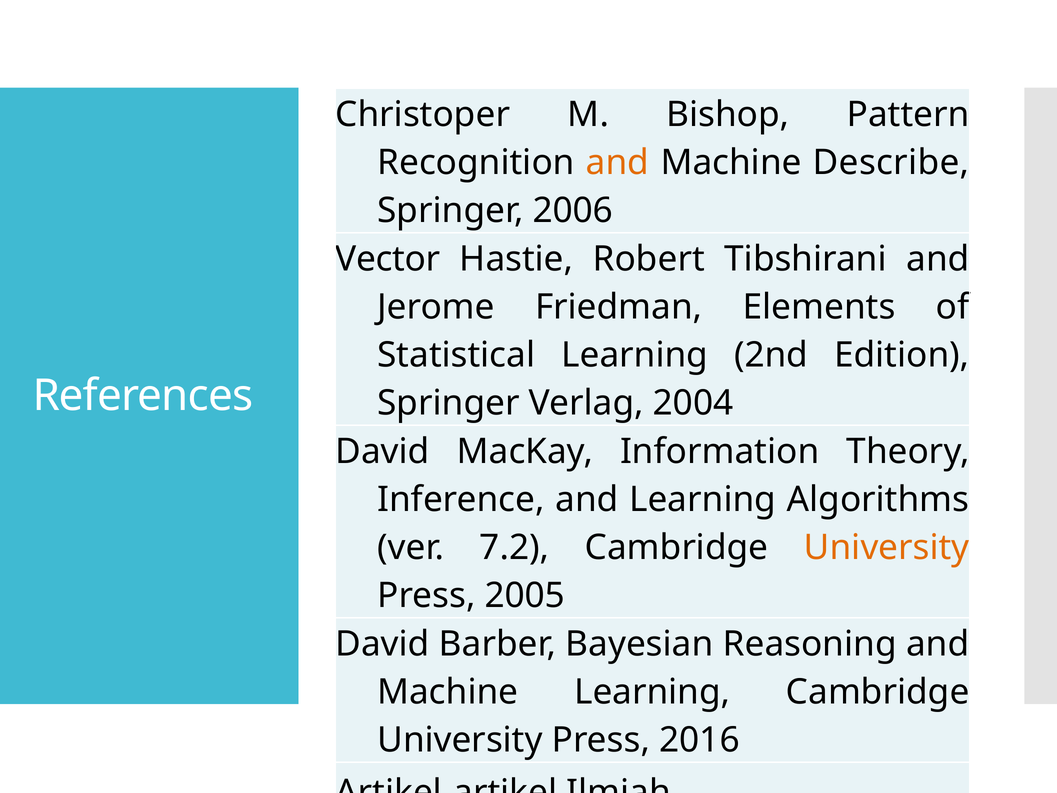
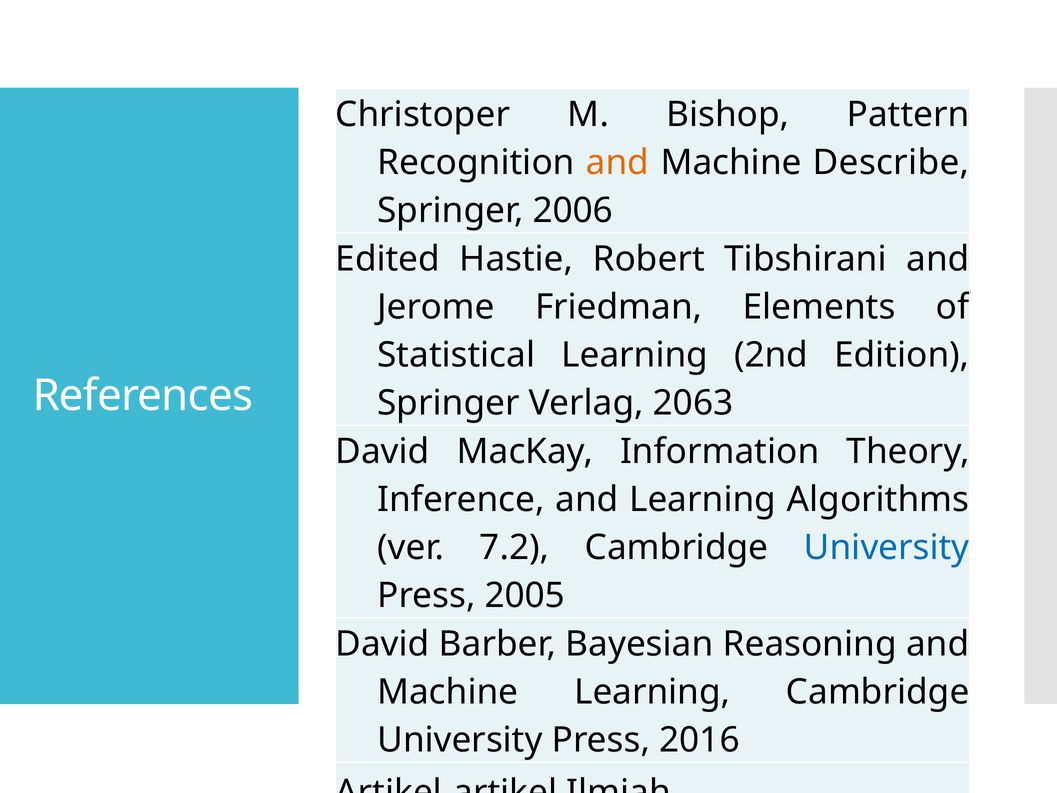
Vector: Vector -> Edited (388, 259)
2004: 2004 -> 2063 (693, 403)
University colour: orange -> blue (887, 547)
